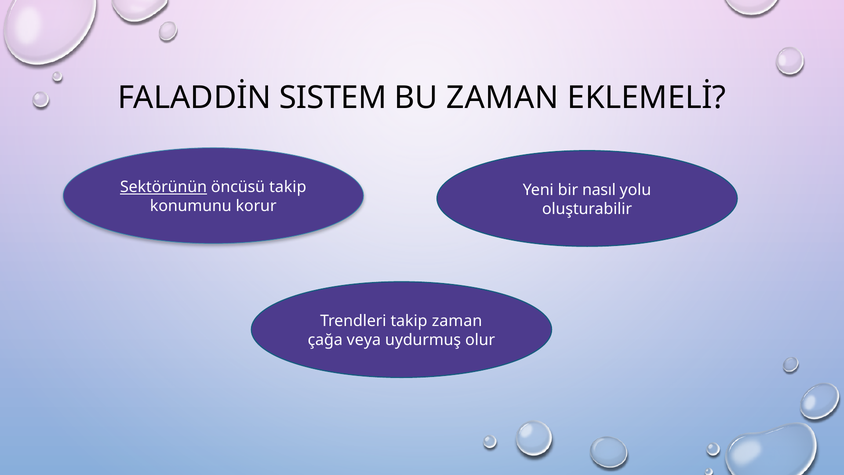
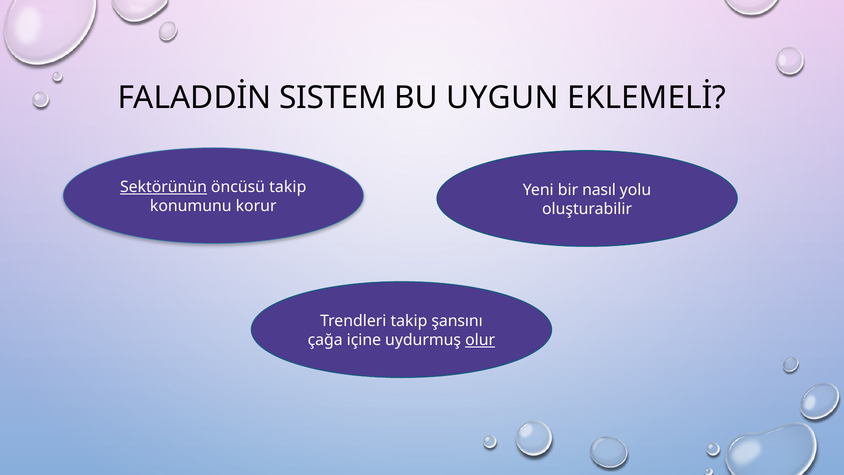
BU ZAMAN: ZAMAN -> UYGUN (503, 98)
takip zaman: zaman -> şansını (457, 321)
veya: veya -> içine (364, 340)
olur underline: none -> present (480, 340)
